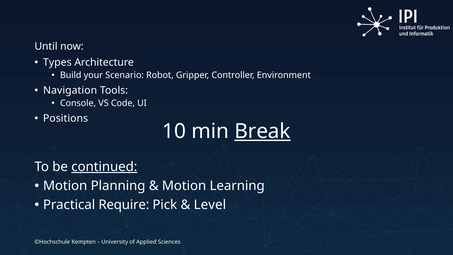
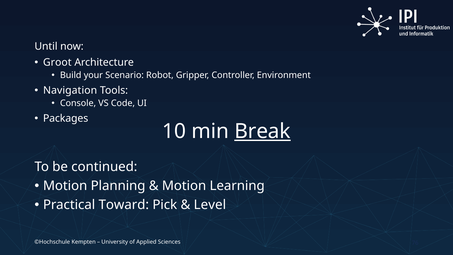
Types: Types -> Groot (57, 62)
Positions: Positions -> Packages (66, 118)
continued underline: present -> none (104, 167)
Require: Require -> Toward (124, 205)
